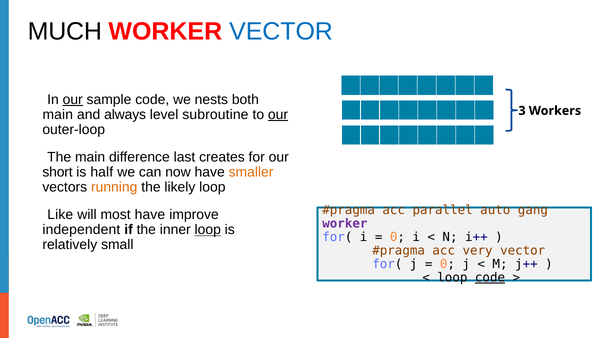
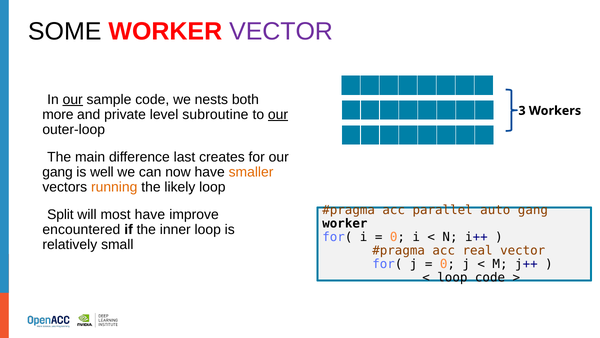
MUCH: MUCH -> SOME (65, 31)
VECTOR colour: blue -> purple (281, 31)
main: main -> more (58, 114)
always: always -> private (125, 114)
short: short -> gang (58, 172)
half: half -> well (102, 172)
Like: Like -> Split (60, 214)
worker colour: purple -> black (345, 223)
independent: independent -> encountered (81, 229)
loop underline: present -> none (208, 229)
very: very -> real (478, 250)
code underline: present -> none (490, 277)
